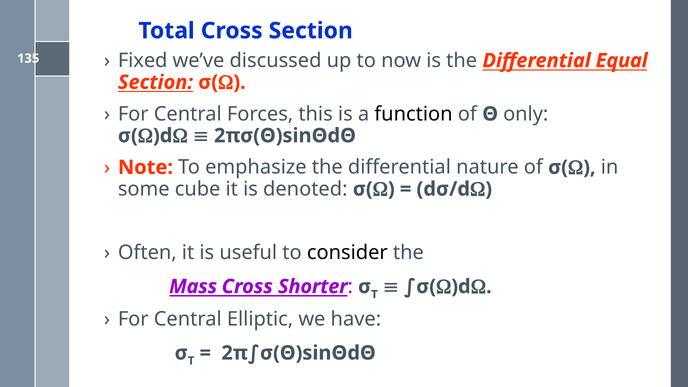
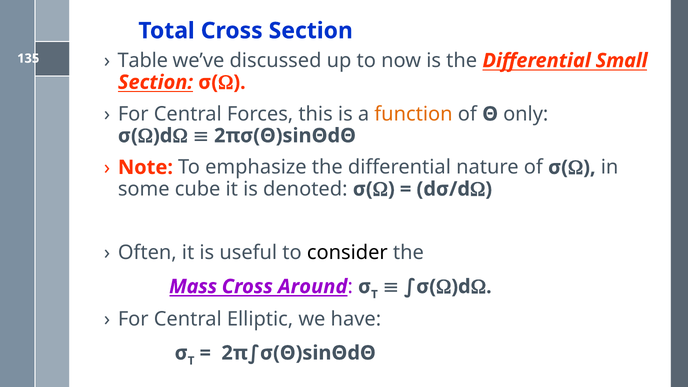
Fixed: Fixed -> Table (143, 61)
Equal: Equal -> Small (622, 61)
function colour: black -> orange (413, 114)
Shorter: Shorter -> Around (313, 287)
